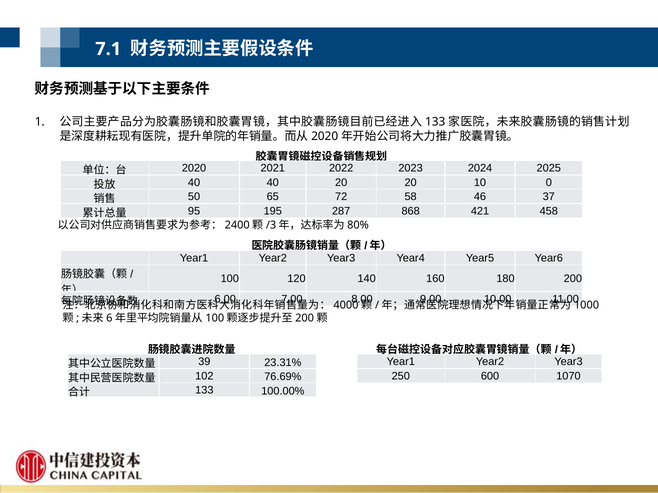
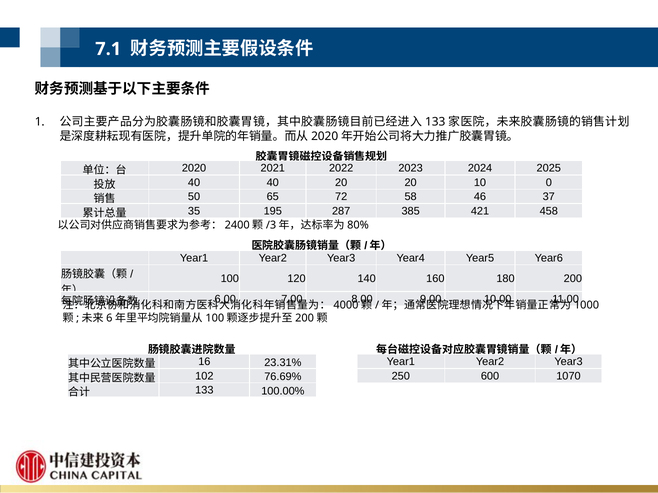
95: 95 -> 35 (194, 211)
868: 868 -> 385 (411, 211)
39: 39 -> 16 (204, 362)
